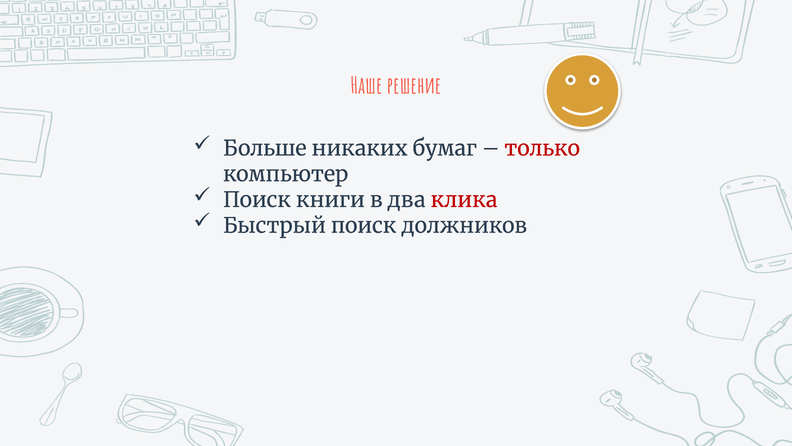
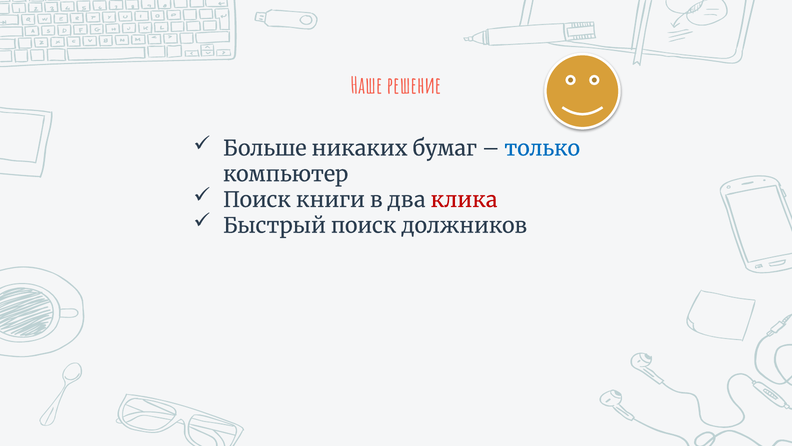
только colour: red -> blue (542, 148)
